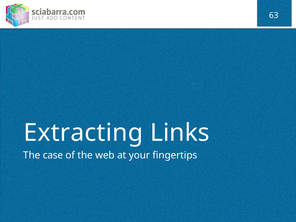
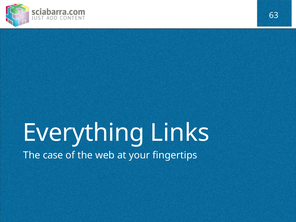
Extracting: Extracting -> Everything (84, 133)
